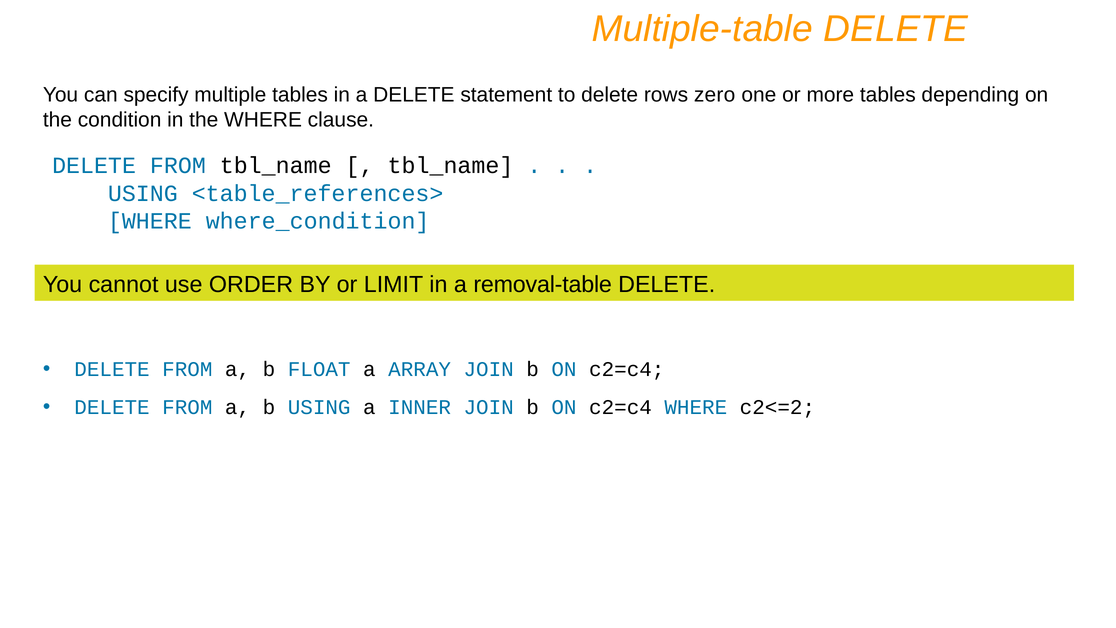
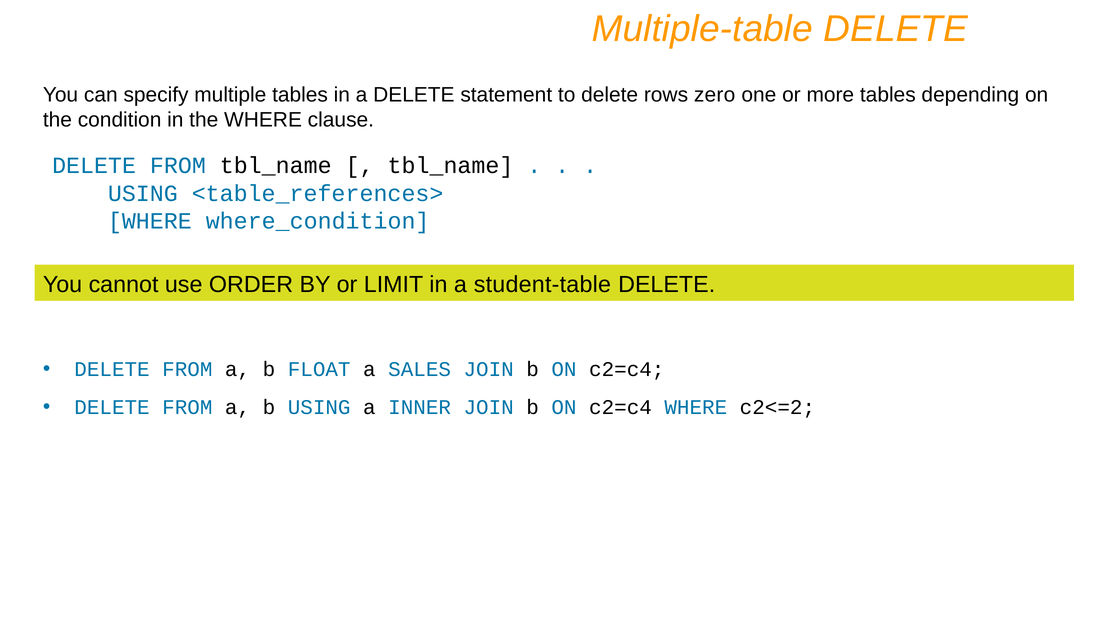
removal-table: removal-table -> student-table (542, 284)
ARRAY: ARRAY -> SALES (420, 369)
